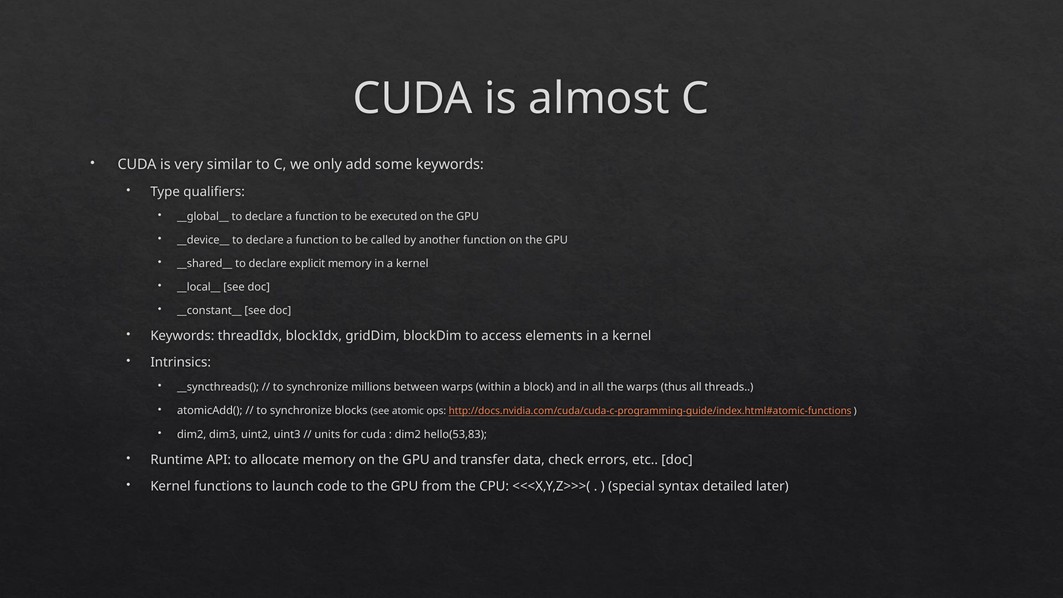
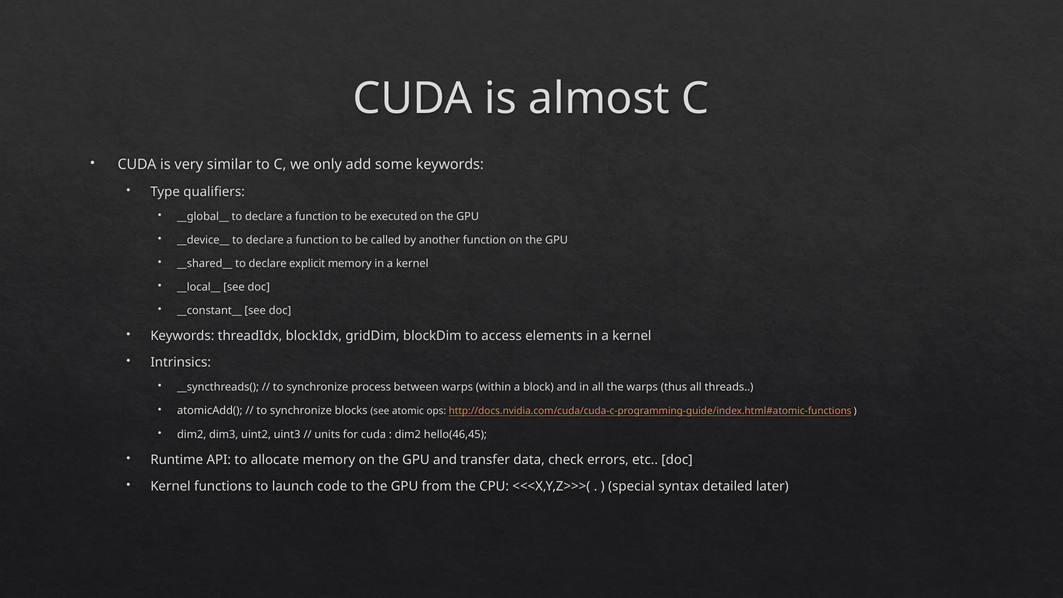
millions: millions -> process (371, 387)
hello(53,83: hello(53,83 -> hello(46,45 (455, 435)
